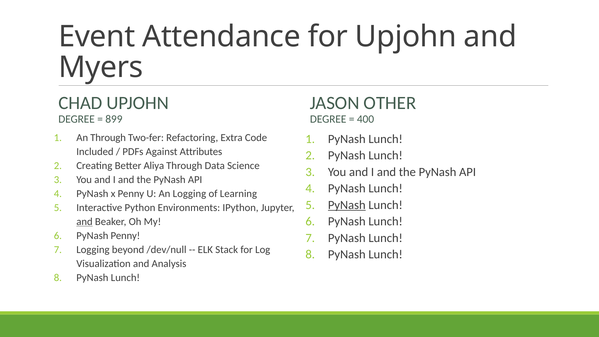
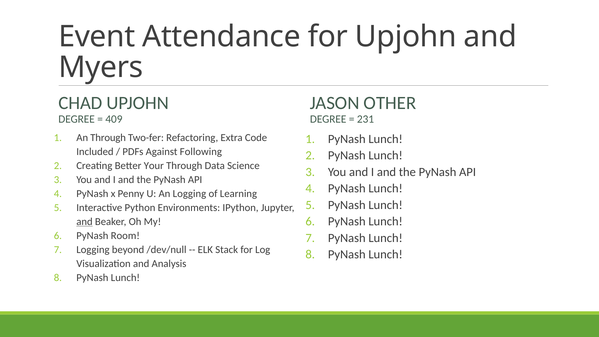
899: 899 -> 409 (114, 119)
400: 400 -> 231 (365, 119)
Attributes: Attributes -> Following (201, 152)
Aliya: Aliya -> Your (154, 166)
PyNash underline: present -> none (347, 205)
PyNash Penny: Penny -> Room (125, 236)
